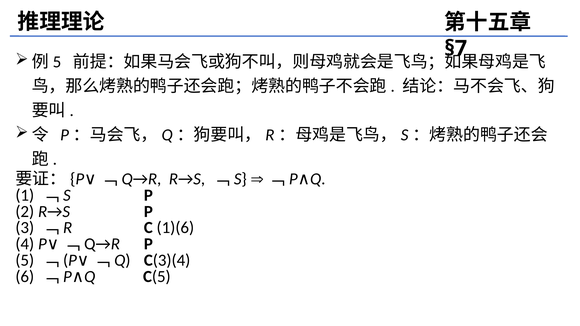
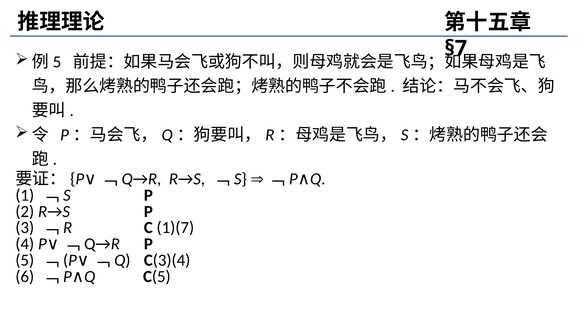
1)(6: 1)(6 -> 1)(7 (175, 228)
